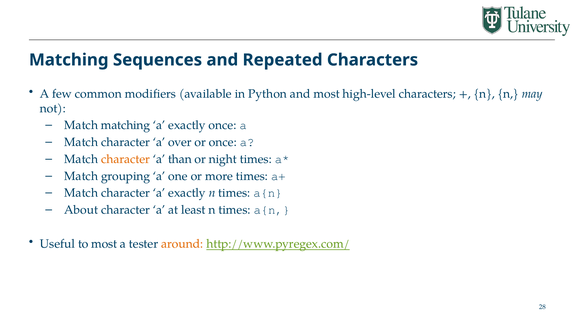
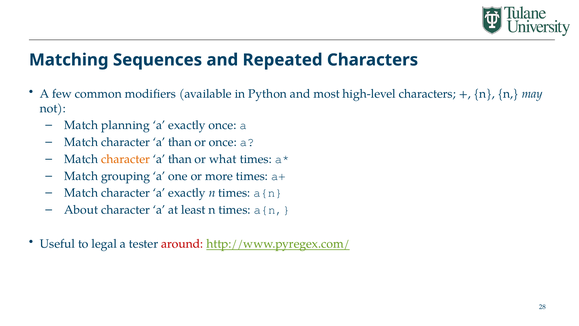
Match matching: matching -> planning (125, 125)
over: over -> than (180, 142)
night: night -> what (223, 159)
to most: most -> legal (104, 244)
around colour: orange -> red (182, 244)
